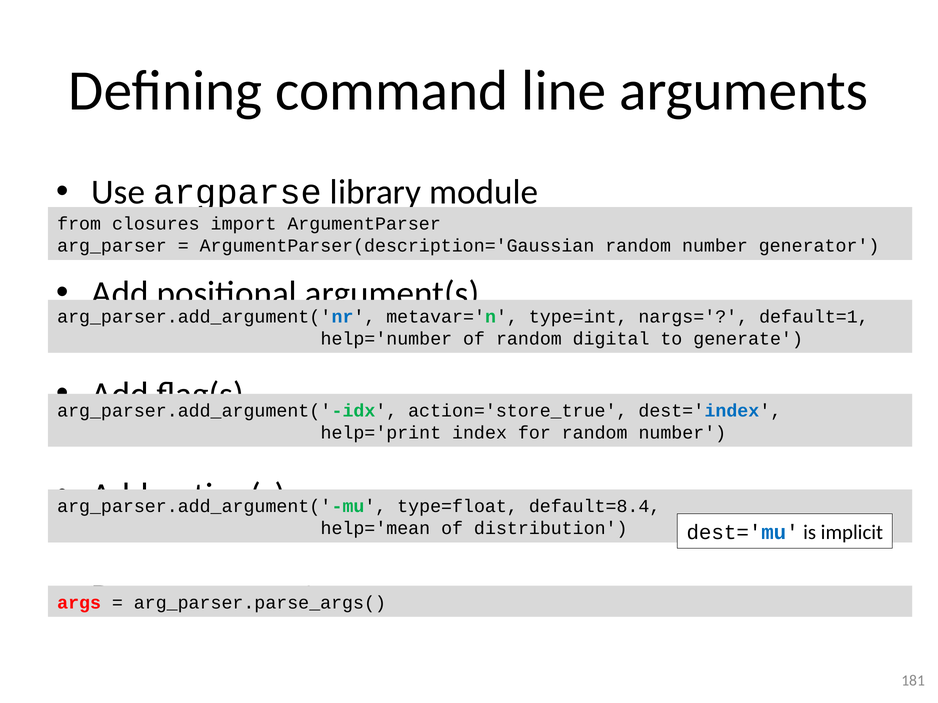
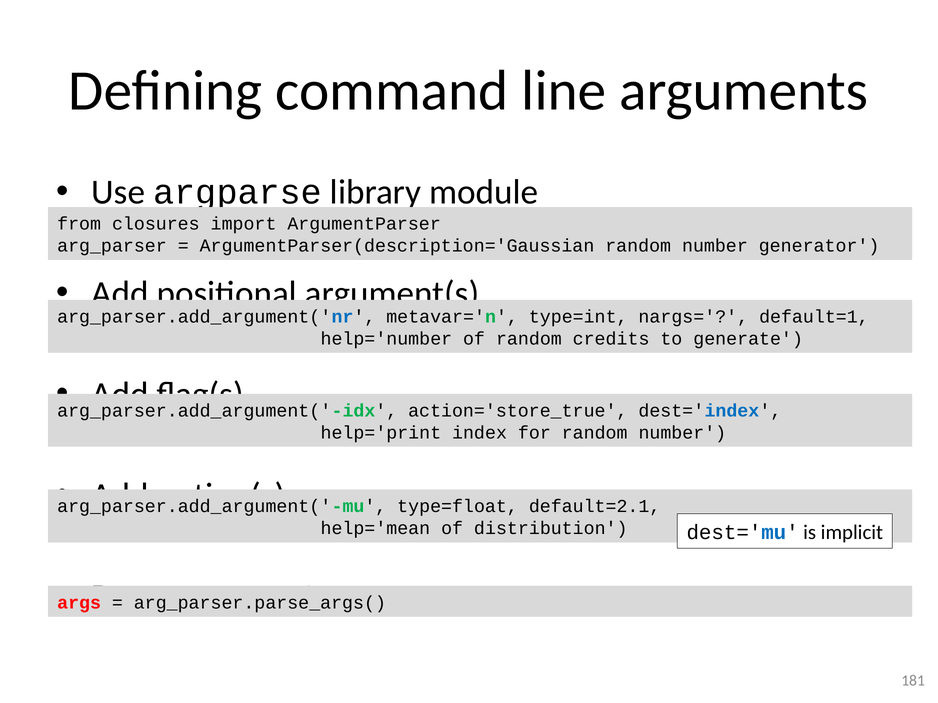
digital: digital -> credits (611, 339)
default=8.4: default=8.4 -> default=2.1 (595, 507)
